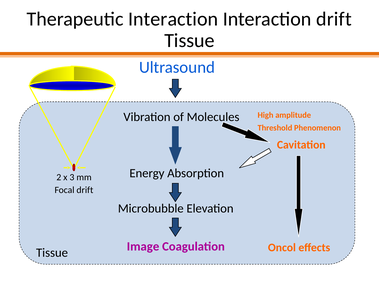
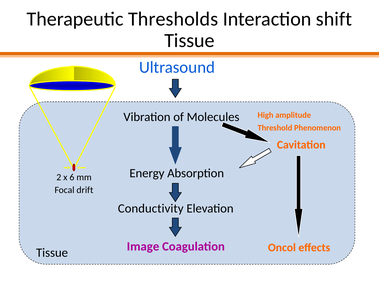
Therapeutic Interaction: Interaction -> Thresholds (173, 19)
Interaction drift: drift -> shift (334, 19)
3: 3 -> 6 (72, 177)
Microbubble: Microbubble -> Conductivity (151, 209)
